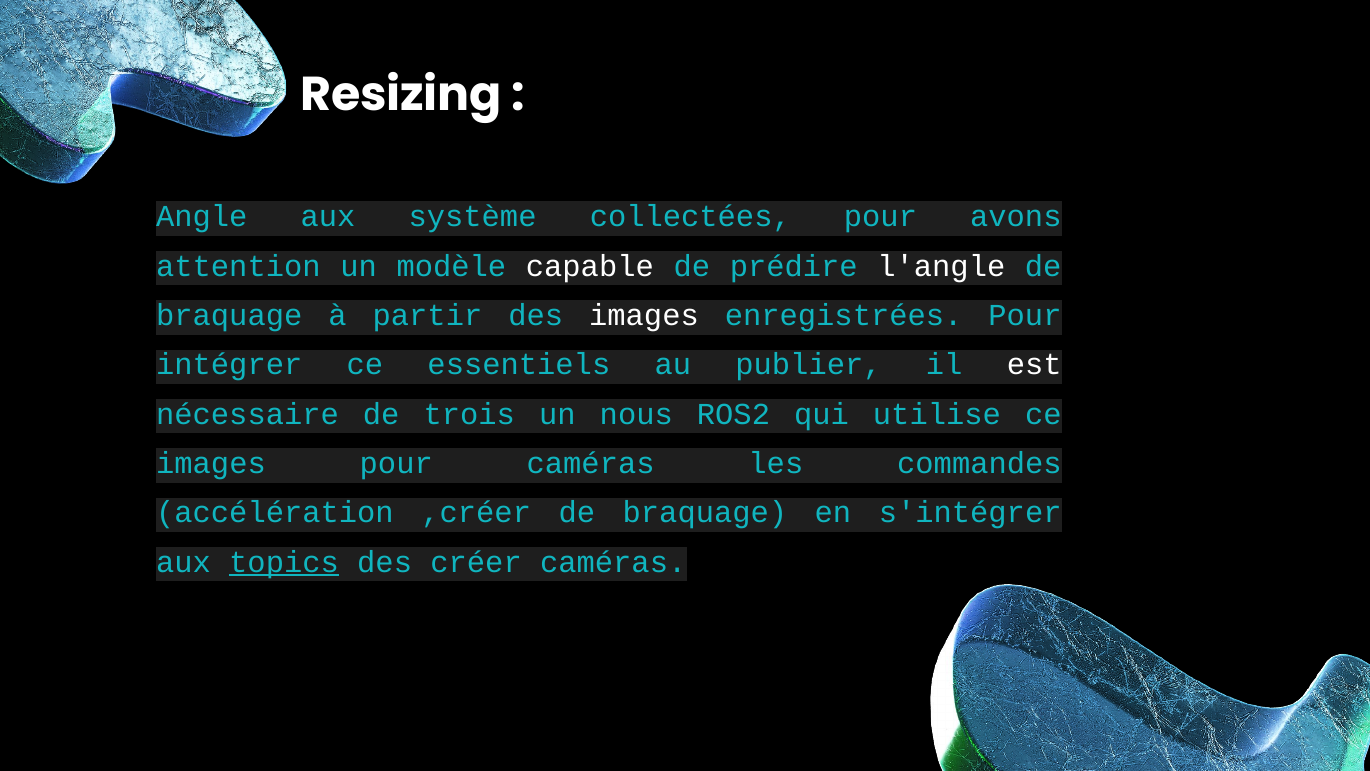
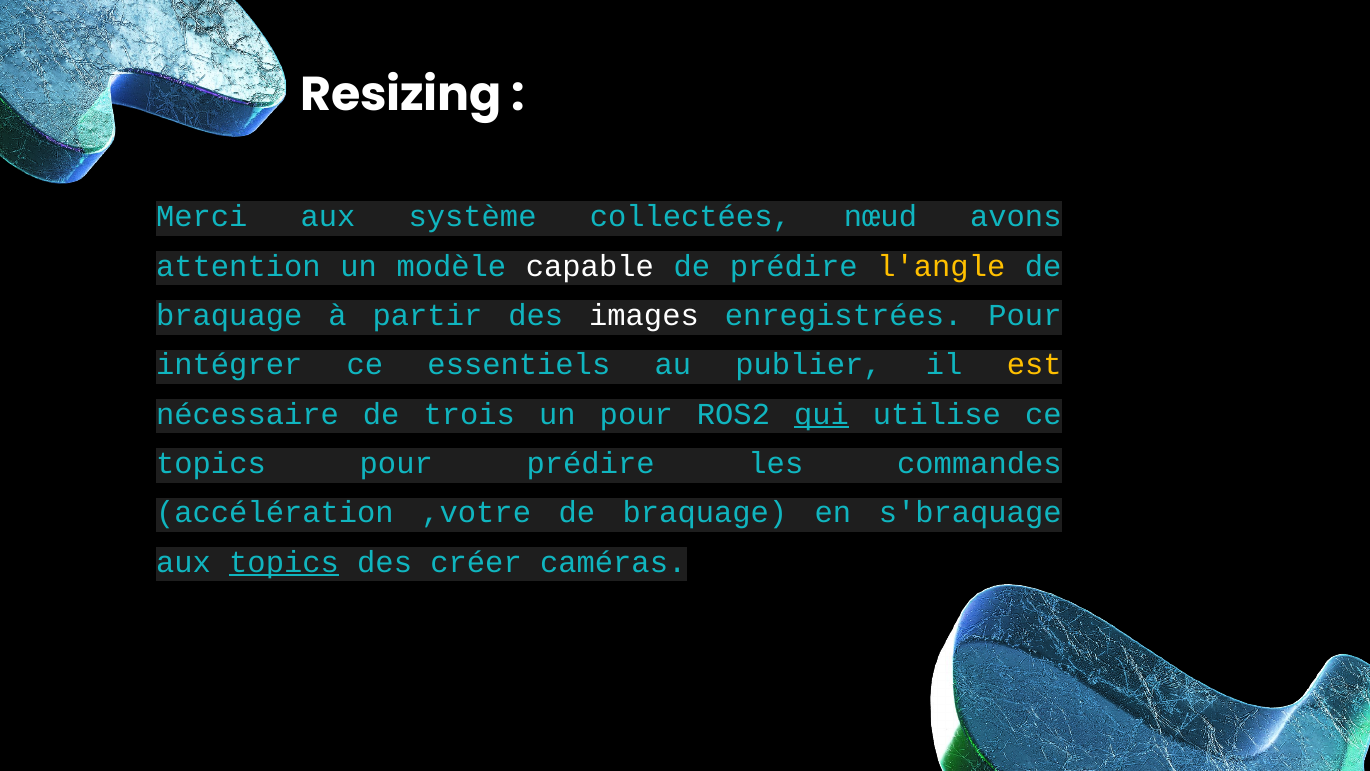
Angle: Angle -> Merci (202, 217)
collectées pour: pour -> nœud (880, 217)
l'angle colour: white -> yellow (941, 266)
est colour: white -> yellow (1034, 365)
un nous: nous -> pour (636, 414)
qui underline: none -> present (821, 414)
images: images -> topics (211, 463)
pour caméras: caméras -> prédire (591, 463)
,créer: ,créer -> ,votre (476, 513)
s'intégrer: s'intégrer -> s'braquage (970, 513)
